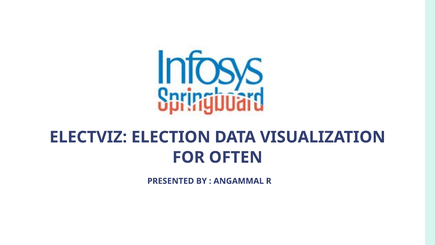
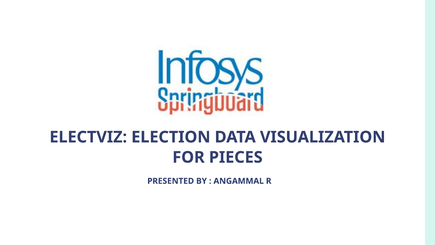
OFTEN: OFTEN -> PIECES (236, 157)
